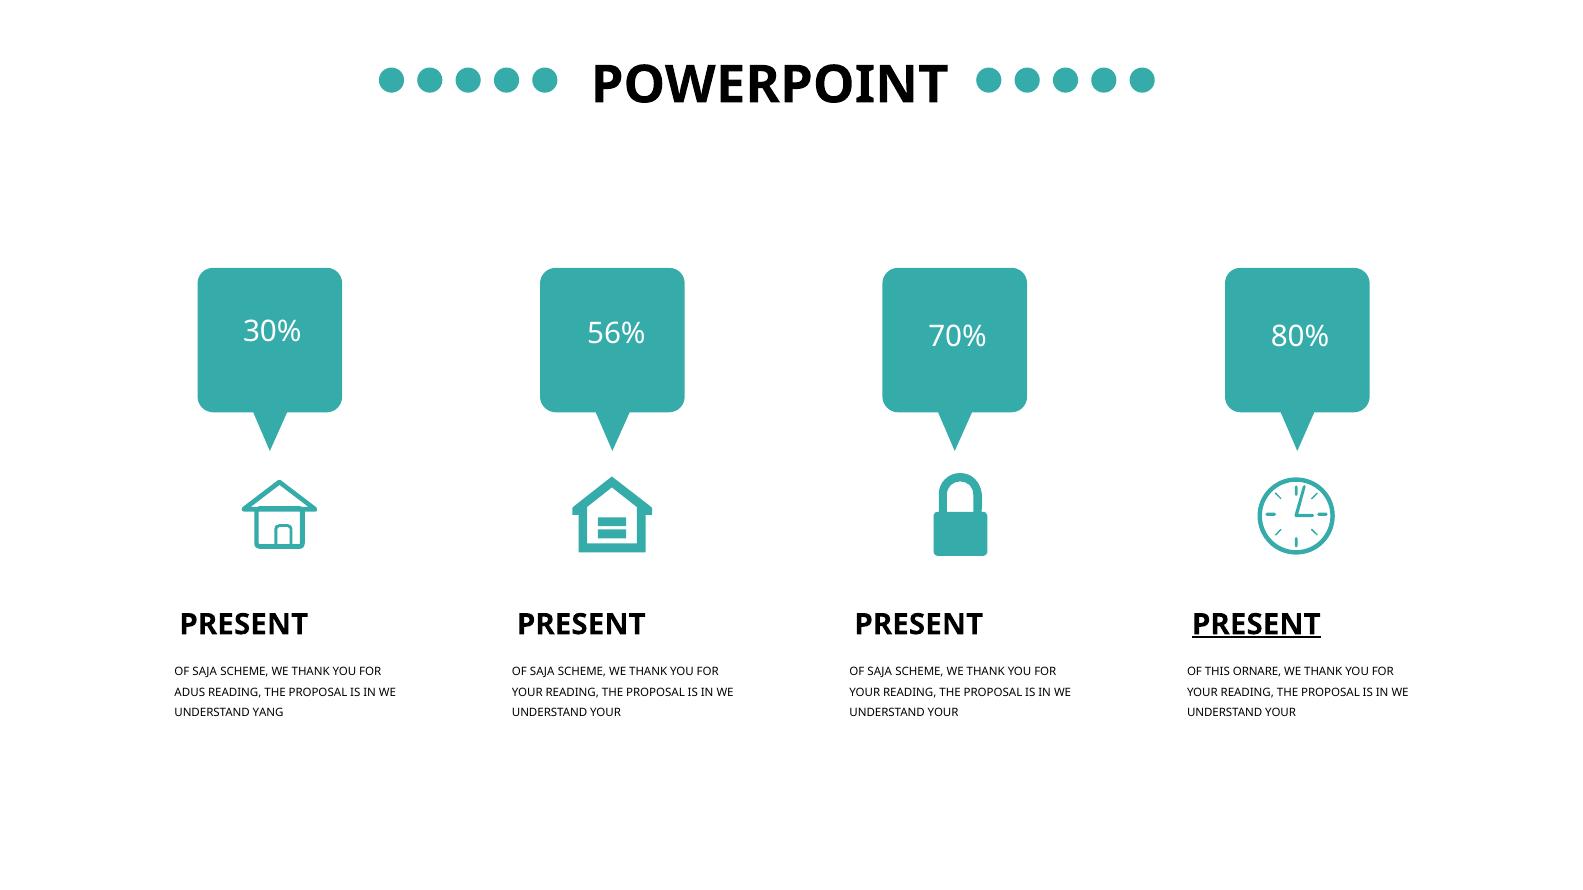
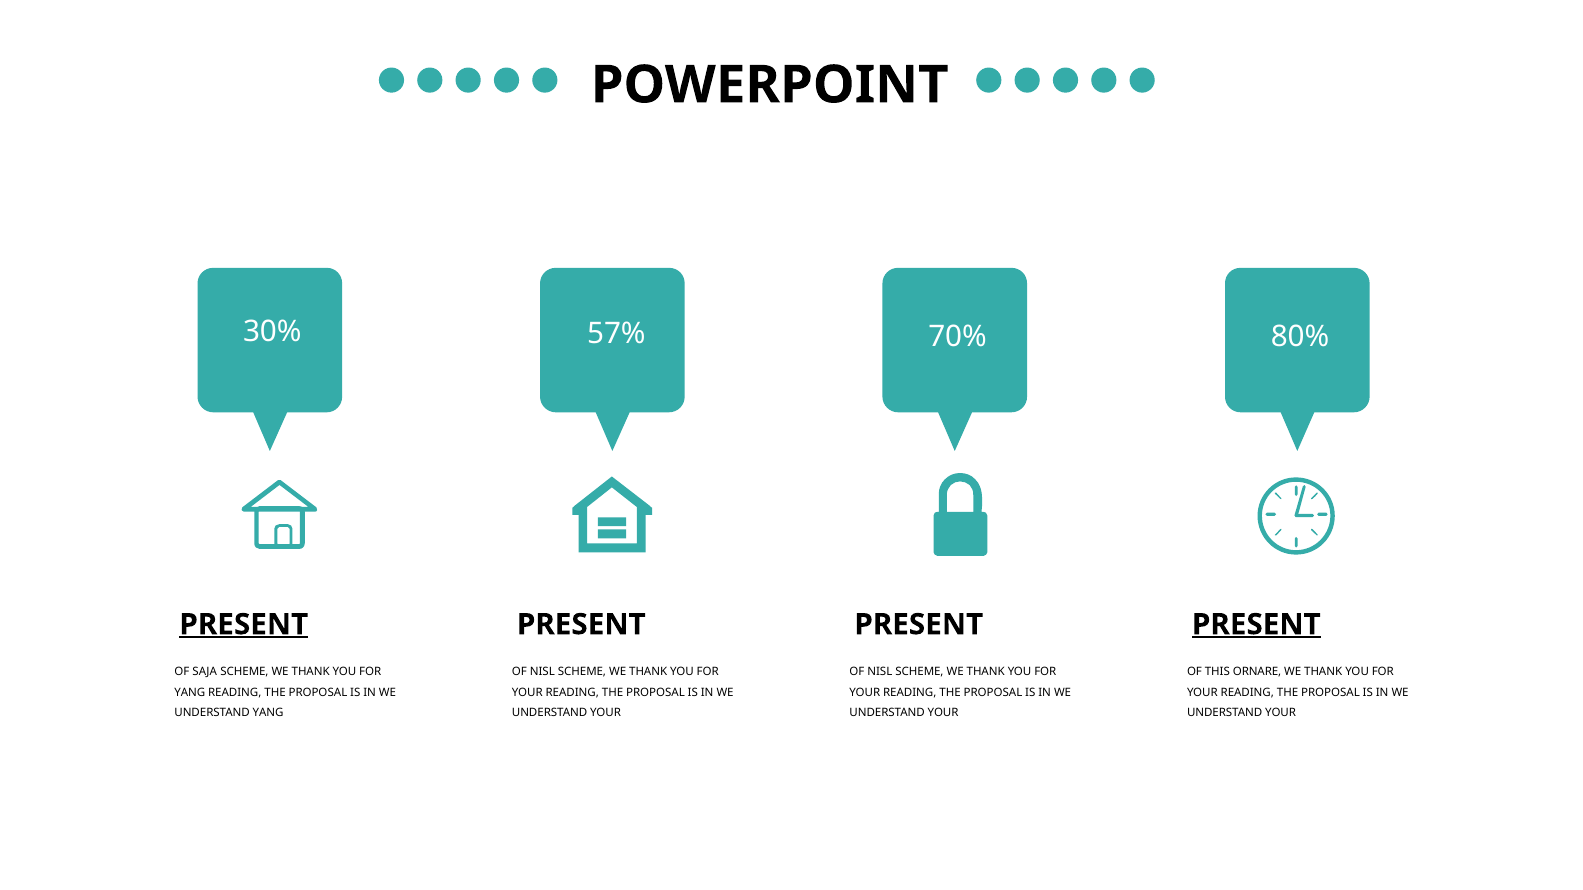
56%: 56% -> 57% (616, 334)
PRESENT underline: none -> present (244, 625)
SAJA: SAJA -> NISL (542, 672)
SAJA: SAJA -> NISL (880, 672)
ADUS: ADUS -> YANG (190, 693)
